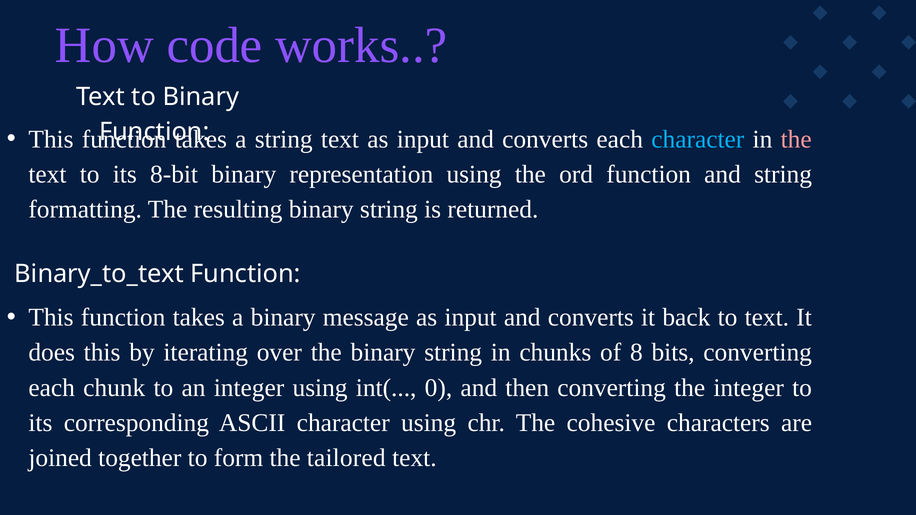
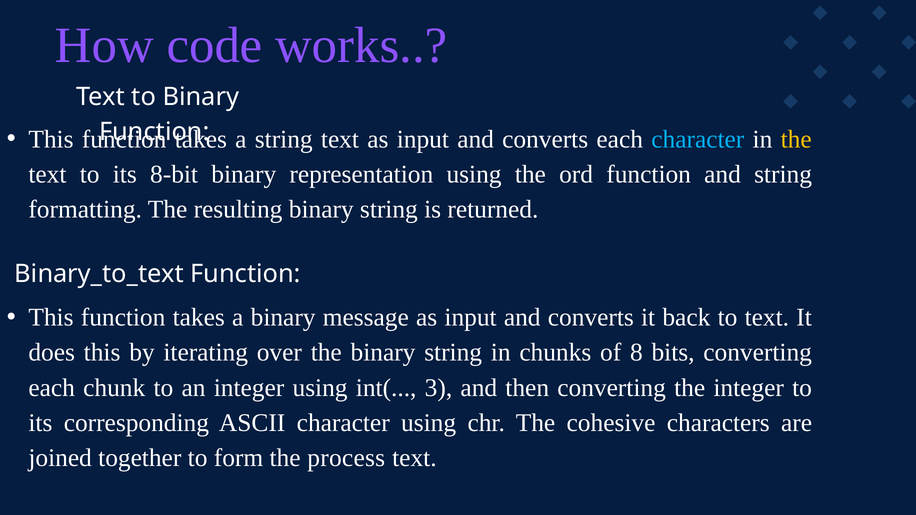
the colour: pink -> yellow (796, 139)
0: 0 -> 3 (438, 388)
tailored: tailored -> process (346, 458)
